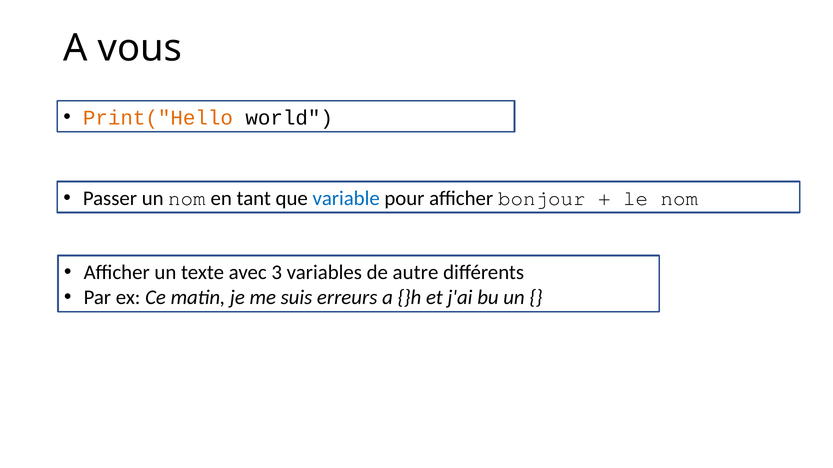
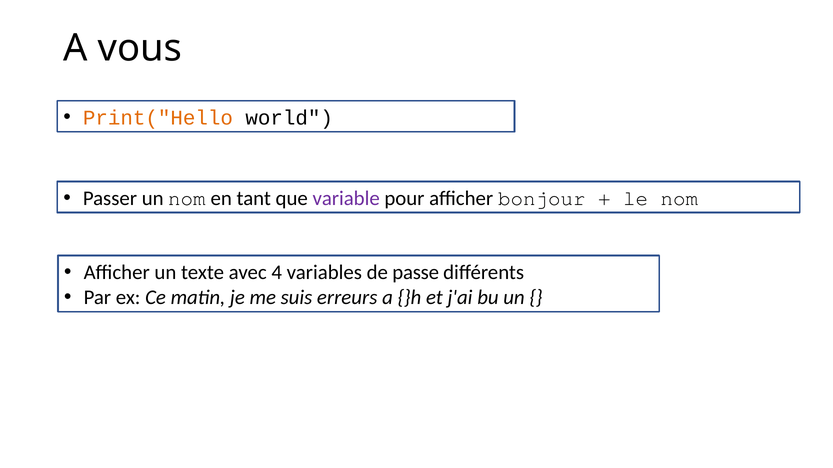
variable colour: blue -> purple (346, 199)
3: 3 -> 4 (277, 273)
autre: autre -> passe (416, 273)
